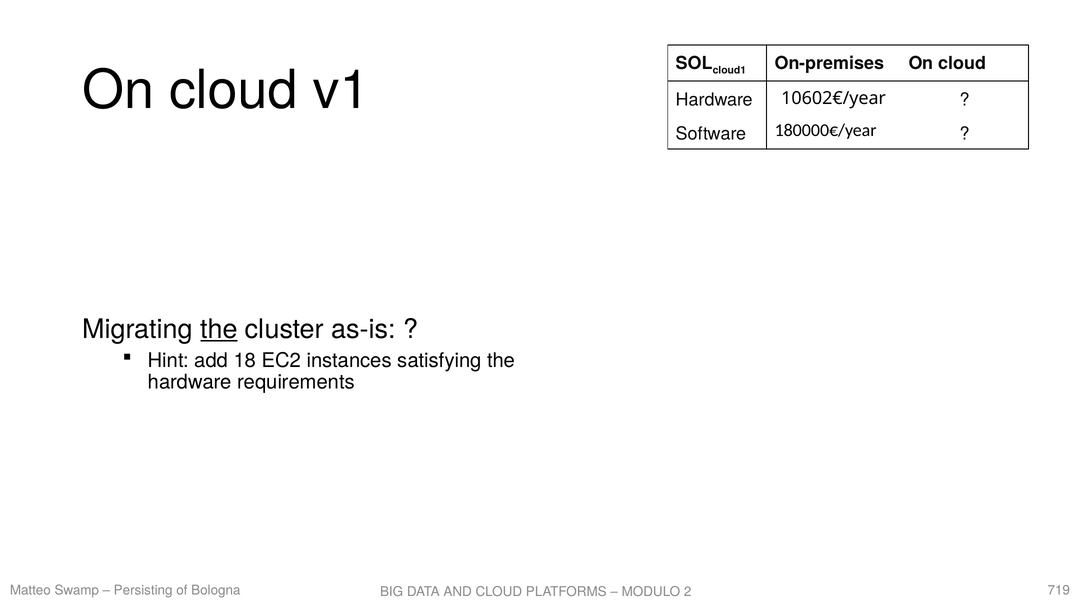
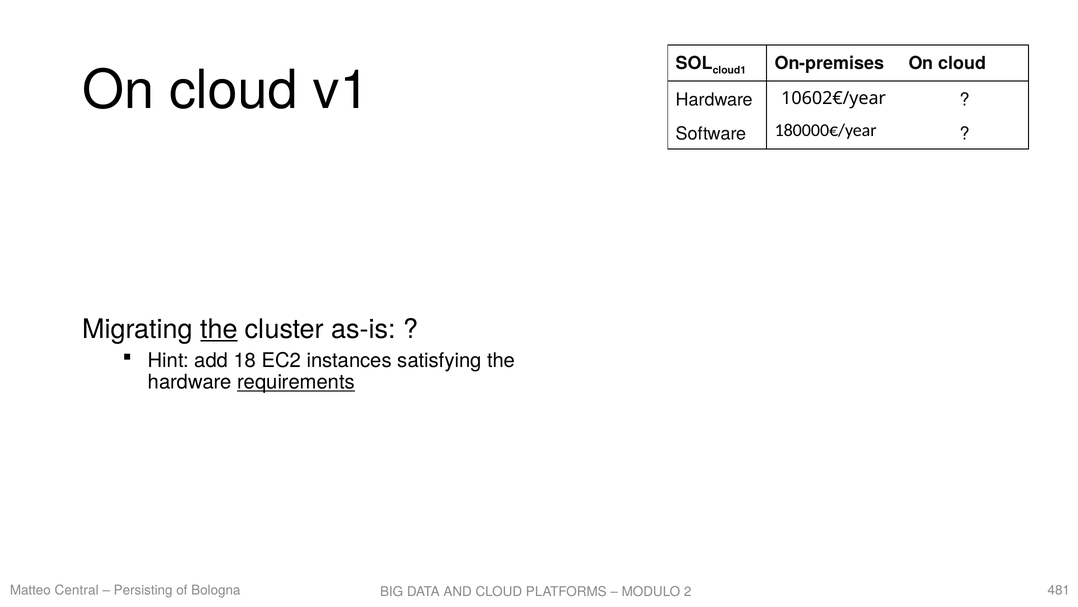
requirements underline: none -> present (296, 382)
Swamp: Swamp -> Central (77, 590)
719: 719 -> 481 (1059, 590)
